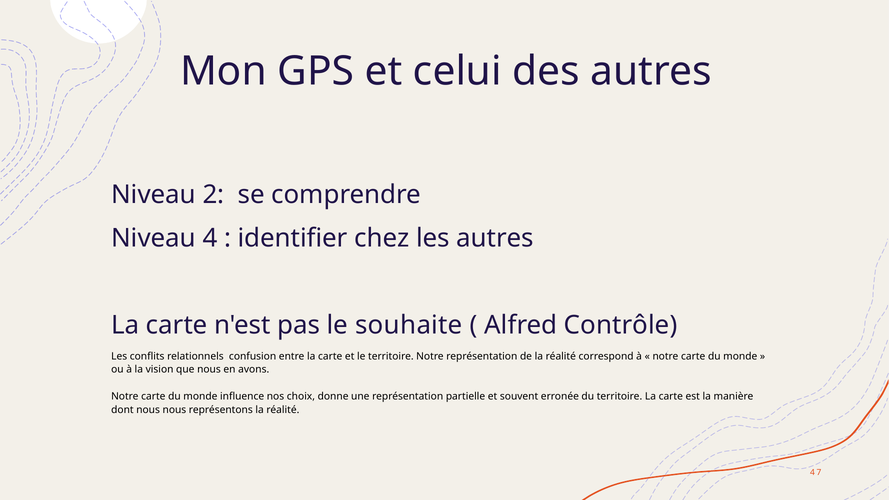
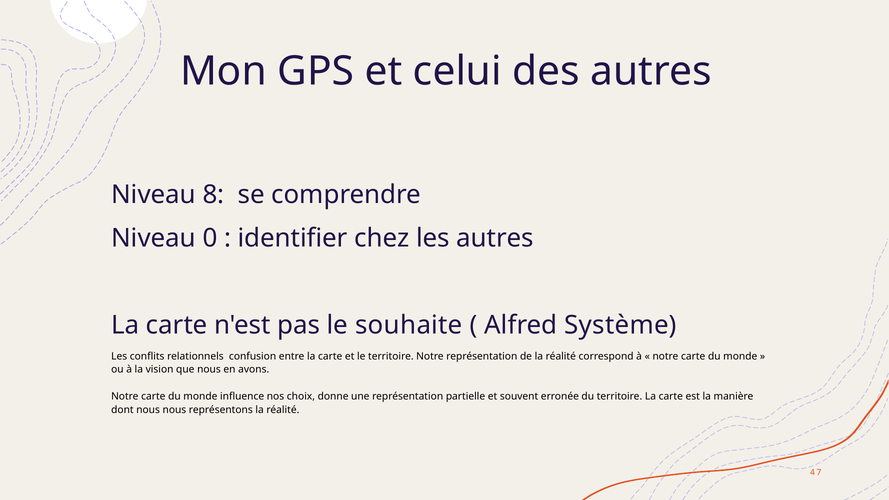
2: 2 -> 8 (213, 195)
4: 4 -> 0 (210, 238)
Contrôle: Contrôle -> Système (621, 325)
